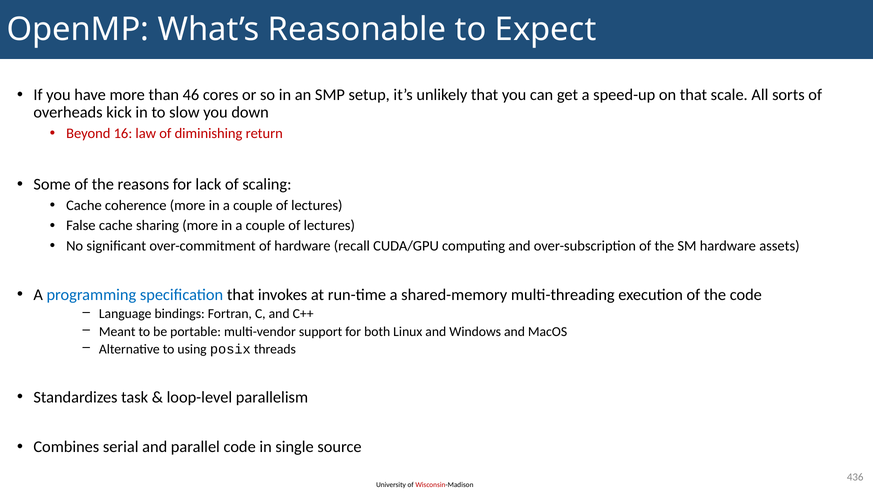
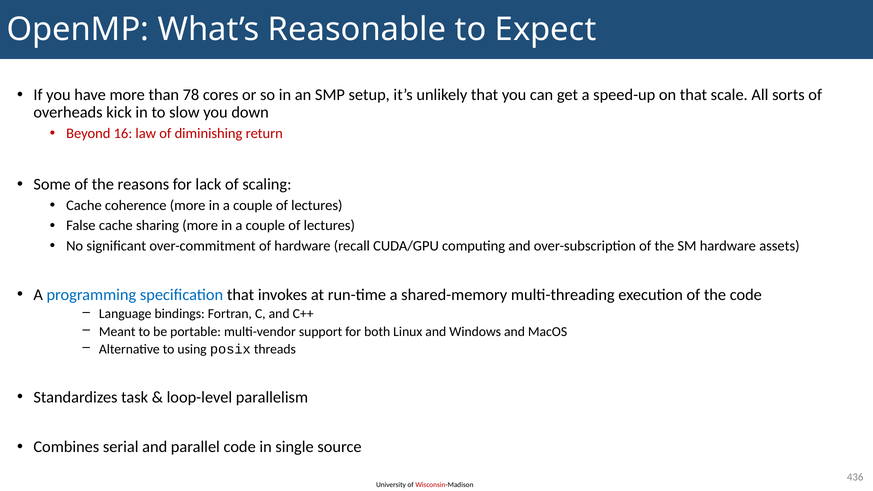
46: 46 -> 78 (191, 95)
